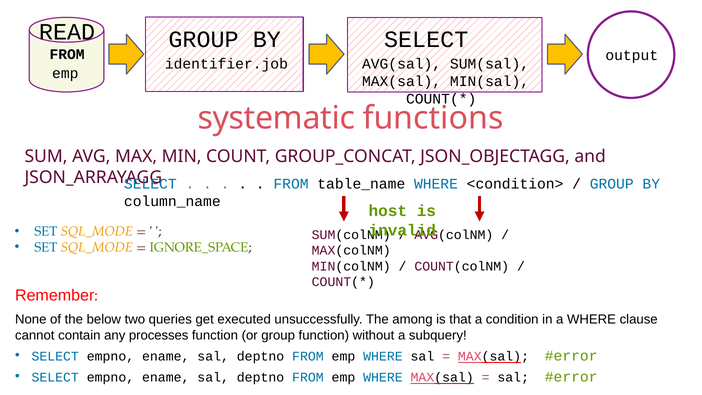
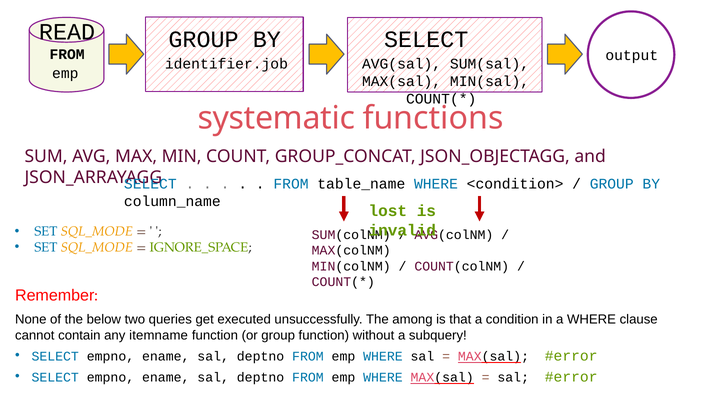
host: host -> lost (388, 211)
processes: processes -> itemname (159, 335)
